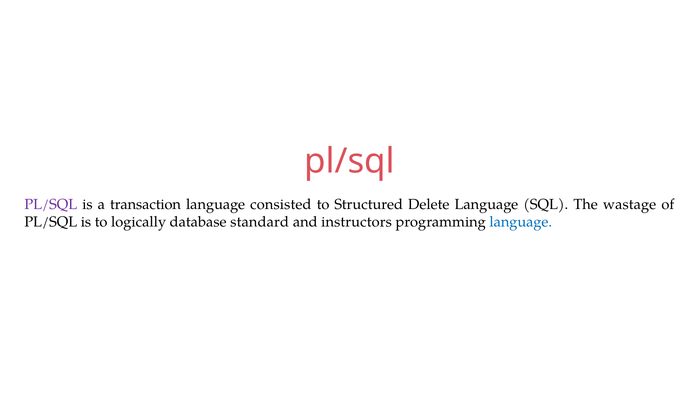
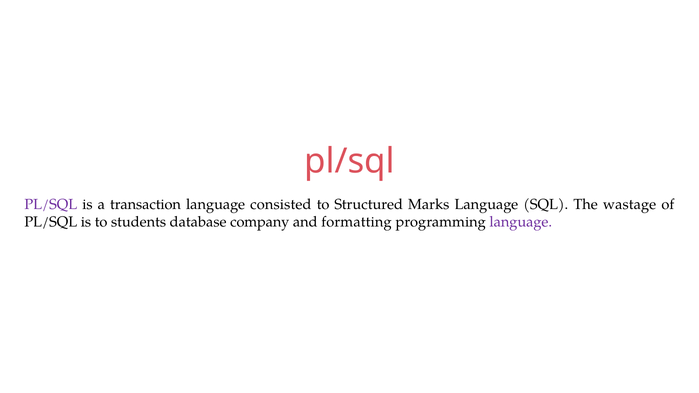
Delete: Delete -> Marks (429, 205)
logically: logically -> students (139, 222)
standard: standard -> company (260, 222)
instructors: instructors -> formatting (357, 222)
language colour: blue -> purple (521, 222)
